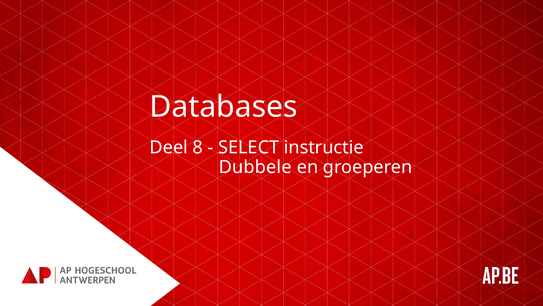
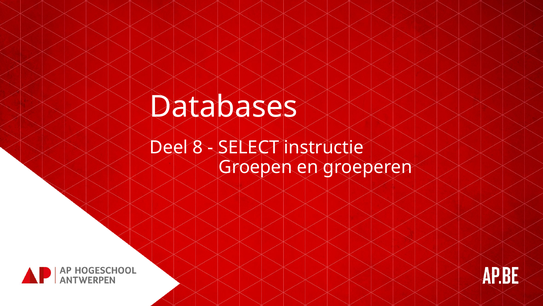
Dubbele: Dubbele -> Groepen (255, 167)
